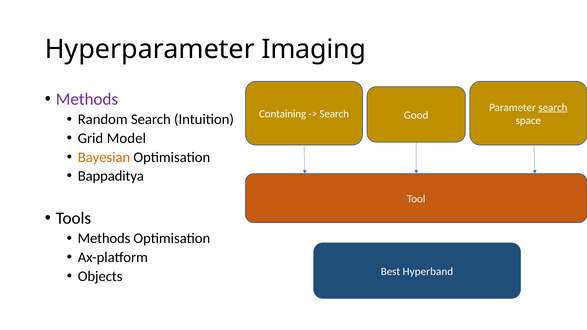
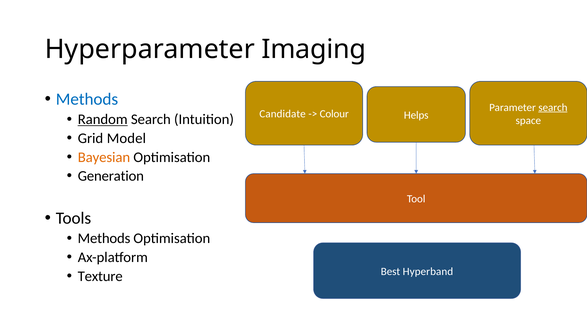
Methods colour: purple -> blue (87, 99)
Containing: Containing -> Candidate (283, 114)
Search: Search -> Colour (334, 114)
Good: Good -> Helps (416, 115)
Random underline: none -> present (103, 119)
Bappaditya: Bappaditya -> Generation (111, 176)
Objects: Objects -> Texture (100, 276)
